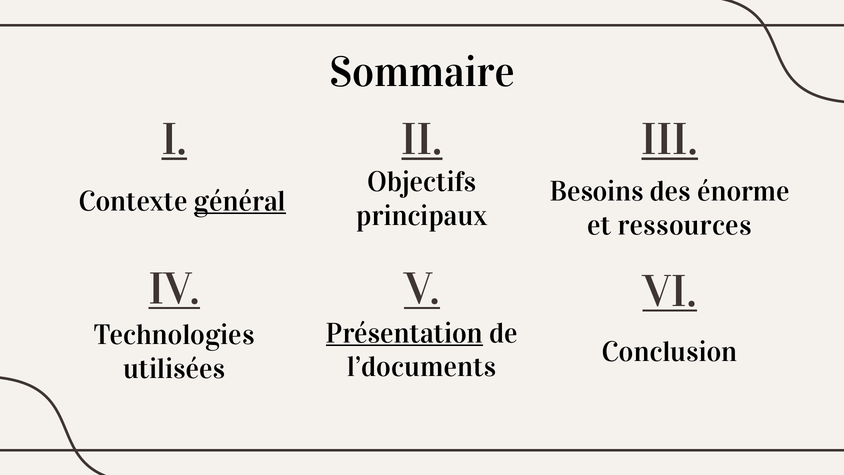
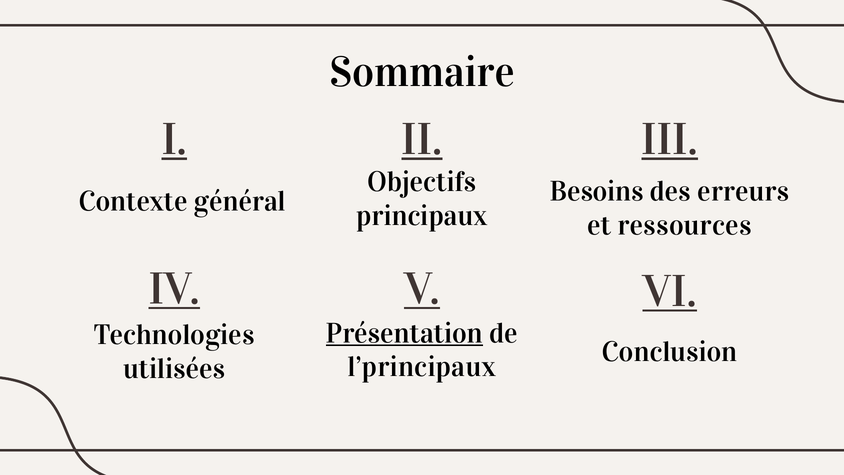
énorme: énorme -> erreurs (743, 192)
général underline: present -> none (240, 201)
l’documents: l’documents -> l’principaux (422, 367)
